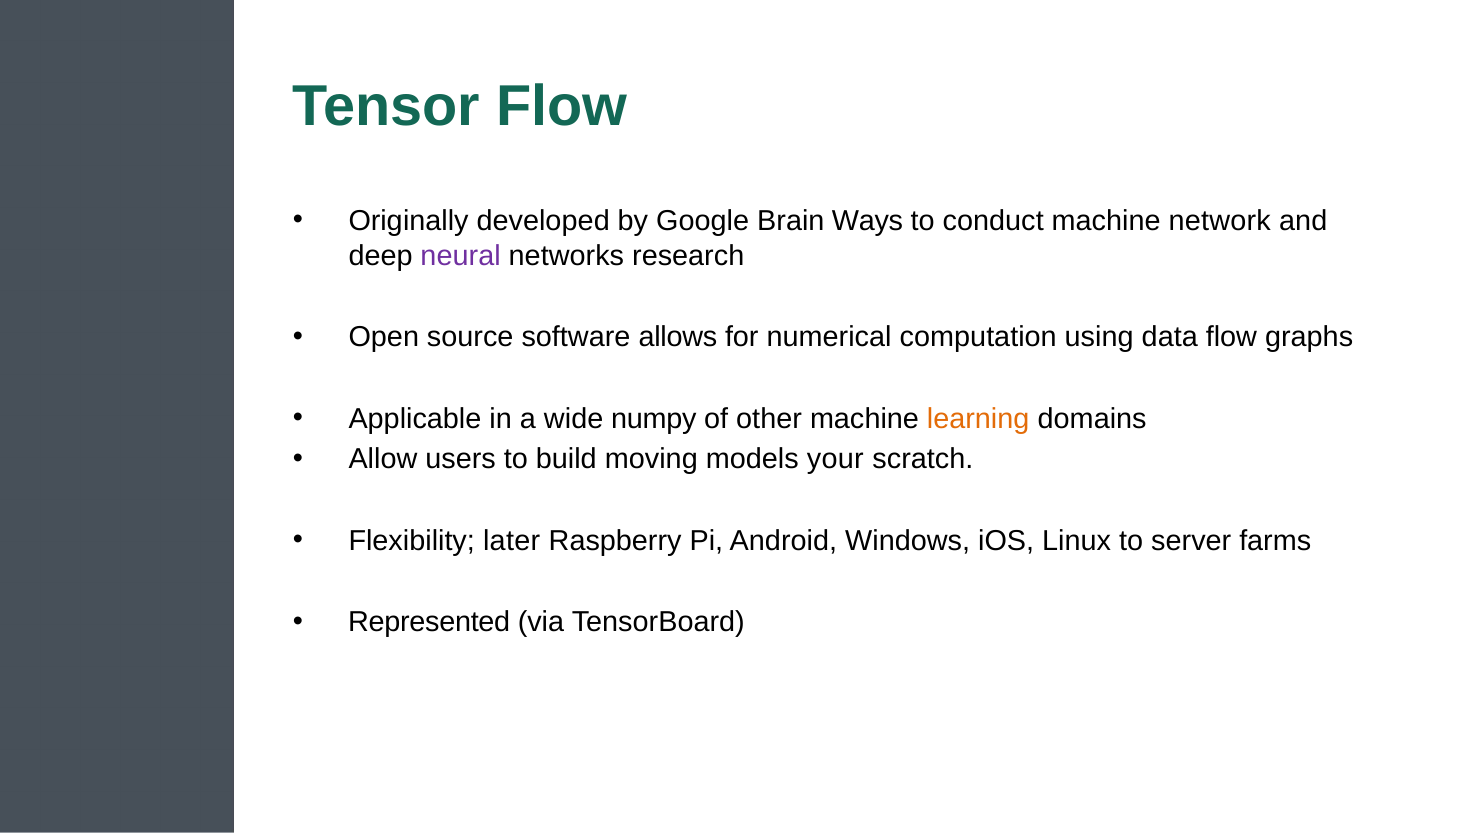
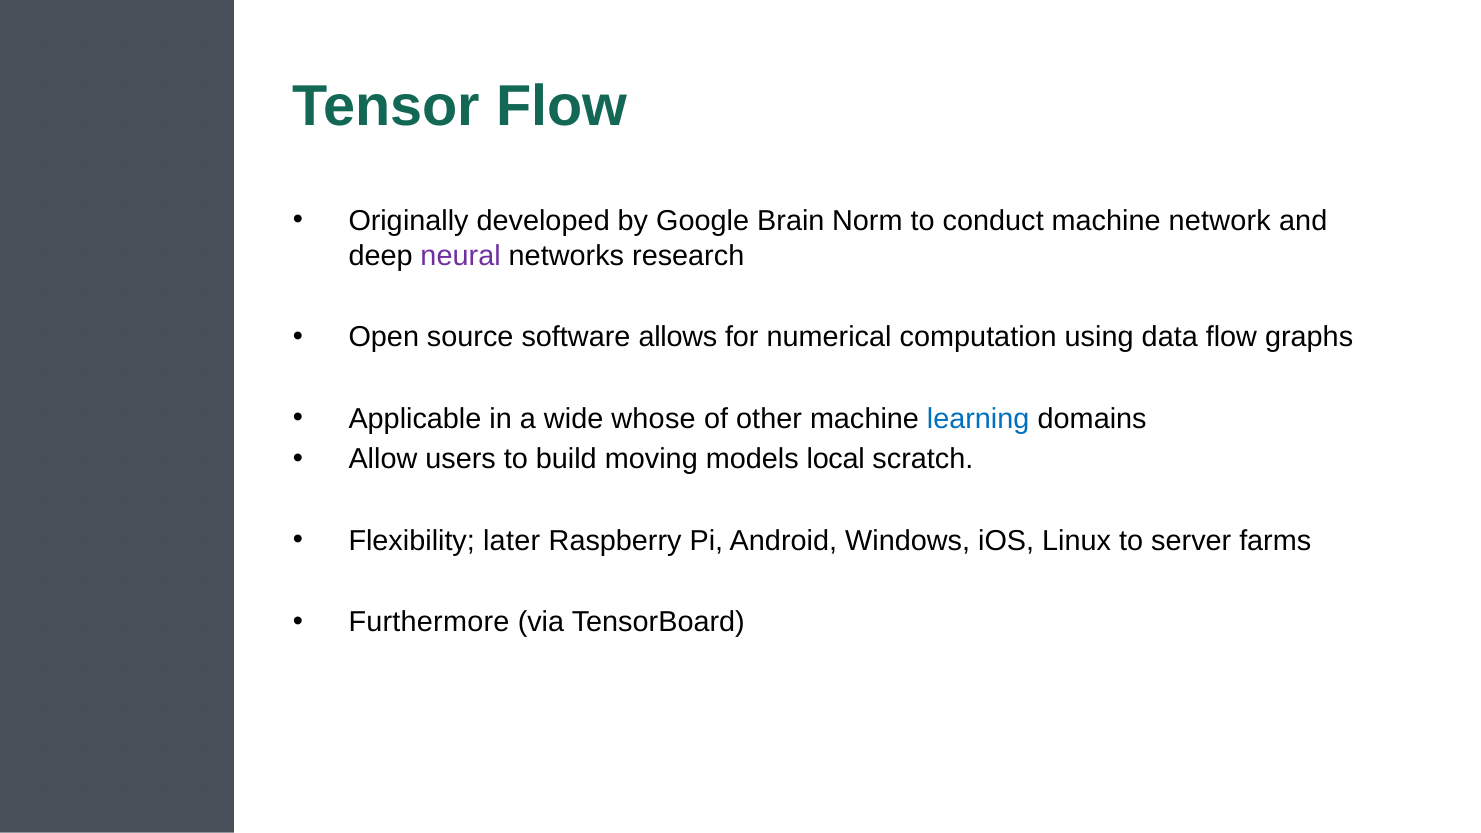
Ways: Ways -> Norm (867, 221)
numpy: numpy -> whose (654, 419)
learning colour: orange -> blue (978, 419)
your: your -> local (836, 459)
Represented: Represented -> Furthermore (429, 622)
